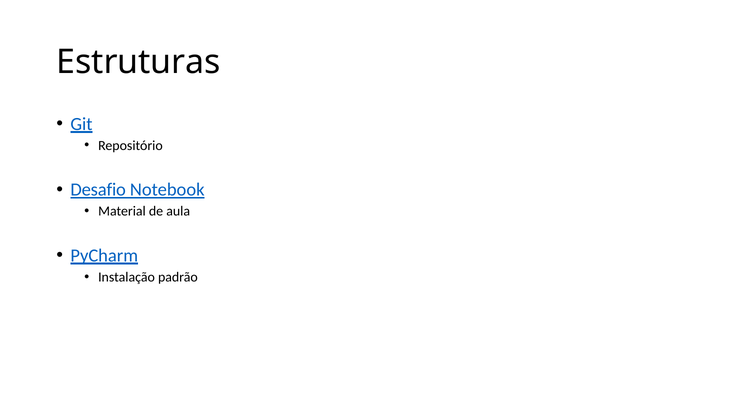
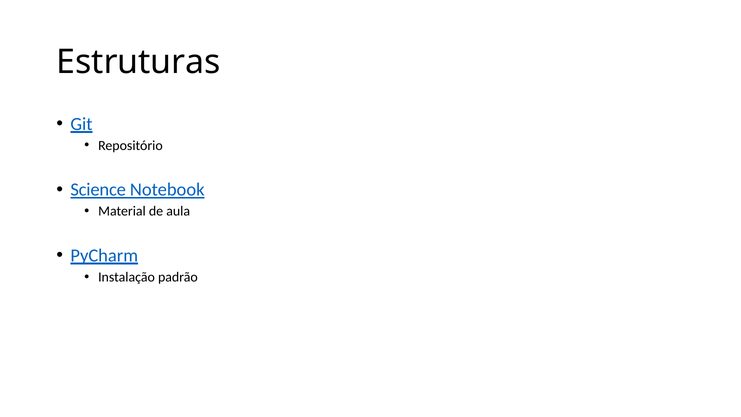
Desafio: Desafio -> Science (98, 190)
